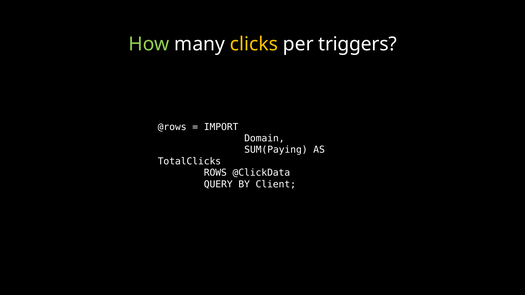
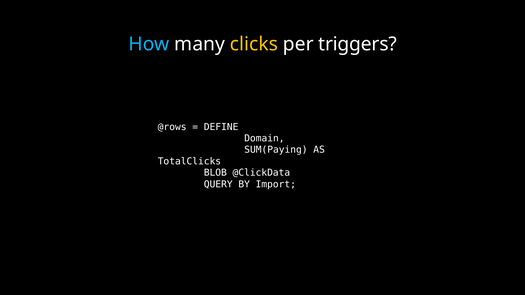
How colour: light green -> light blue (149, 44)
IMPORT: IMPORT -> DEFINE (221, 127)
ROWS: ROWS -> BLOB (215, 173)
Client: Client -> Import (276, 184)
